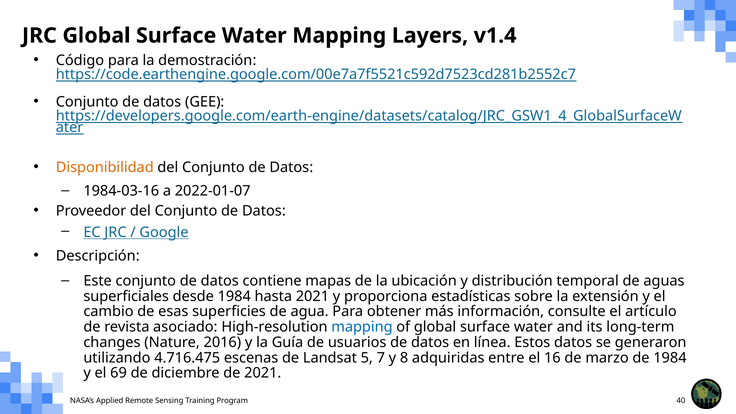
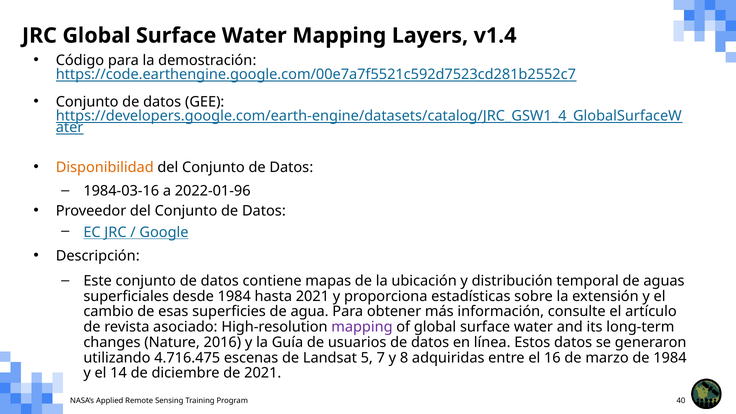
2022-01-07: 2022-01-07 -> 2022-01-96 (213, 191)
mapping colour: blue -> purple (362, 327)
69: 69 -> 14 (119, 373)
